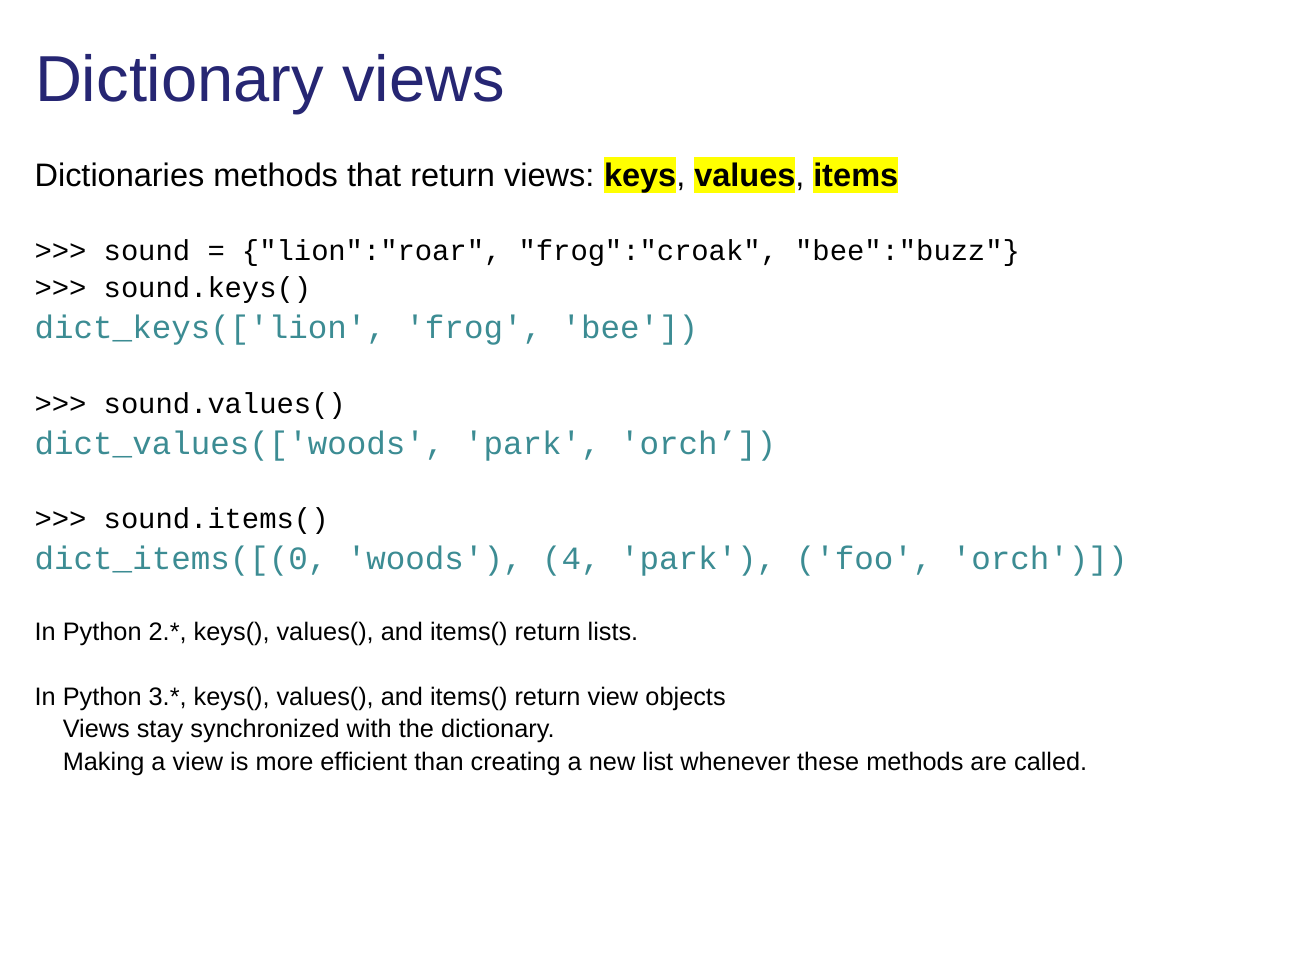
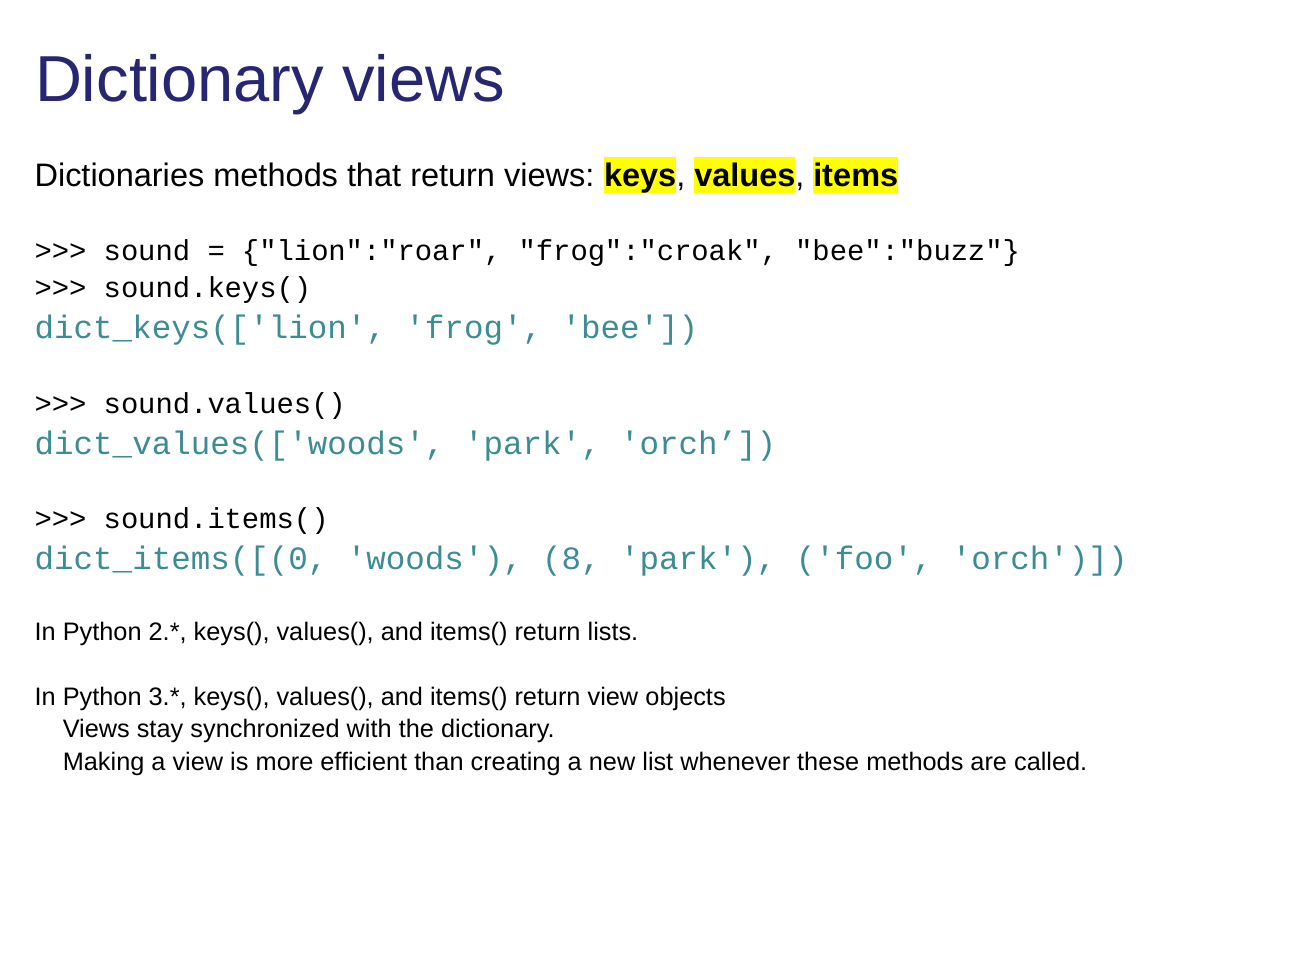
4: 4 -> 8 (571, 559)
